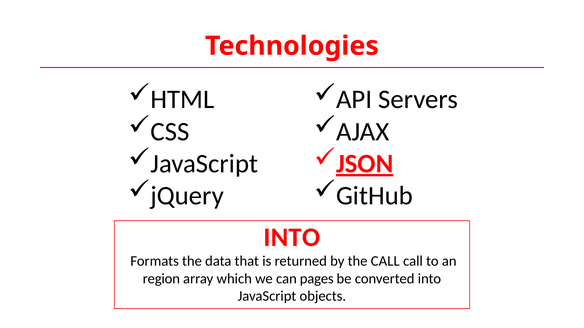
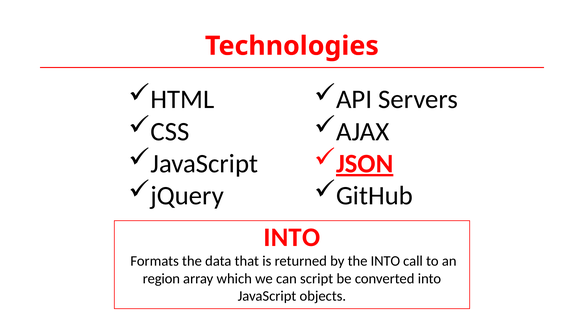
the CALL: CALL -> INTO (385, 262)
pages: pages -> script (317, 279)
